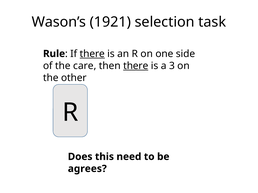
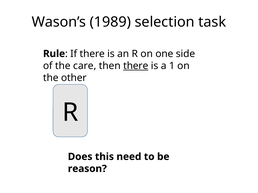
1921: 1921 -> 1989 (110, 22)
there underline: present -> none (92, 54)
3: 3 -> 1 (172, 66)
agrees: agrees -> reason (87, 169)
